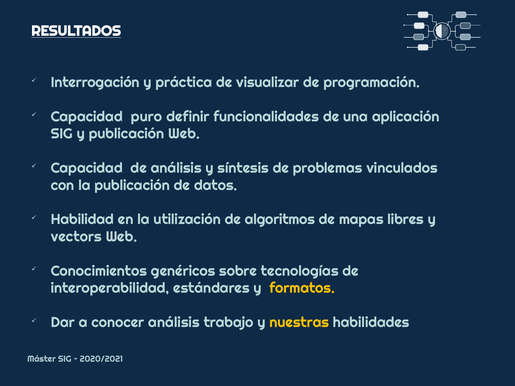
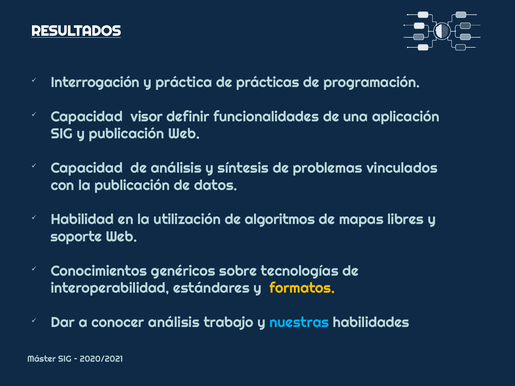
visualizar: visualizar -> prácticas (268, 82)
puro: puro -> visor (147, 117)
vectors: vectors -> soporte (76, 237)
nuestras colour: yellow -> light blue (299, 323)
